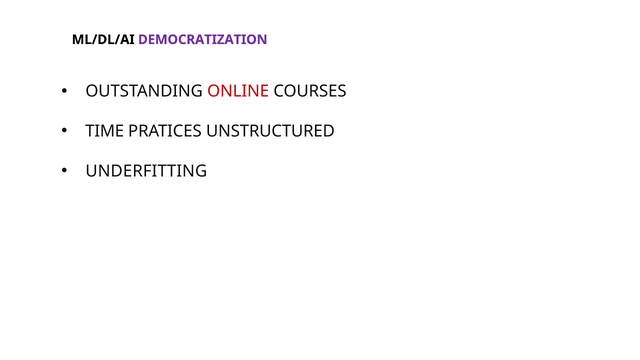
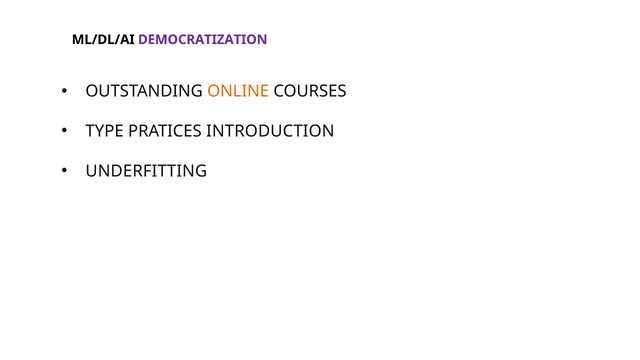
ONLINE colour: red -> orange (238, 91)
TIME: TIME -> TYPE (105, 131)
UNSTRUCTURED: UNSTRUCTURED -> INTRODUCTION (270, 131)
